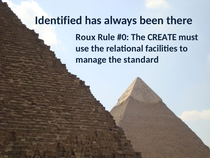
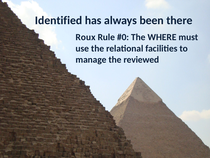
CREATE: CREATE -> WHERE (162, 37)
standard: standard -> reviewed (141, 59)
